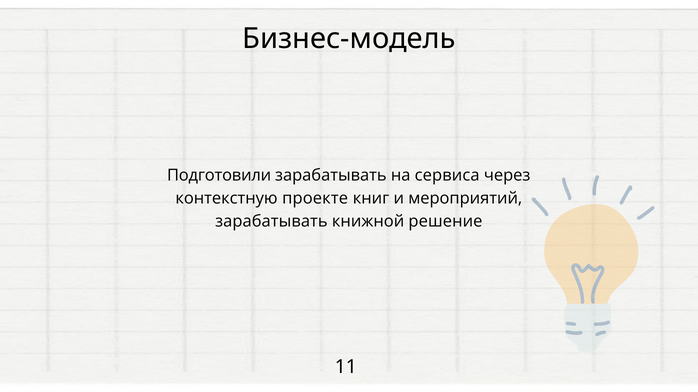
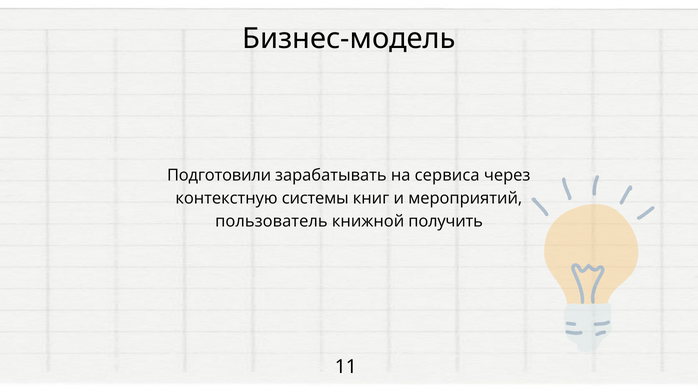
проекте: проекте -> системы (315, 198)
зарабатывать: зарабатывать -> пользователь (271, 222)
решение: решение -> получить (446, 222)
